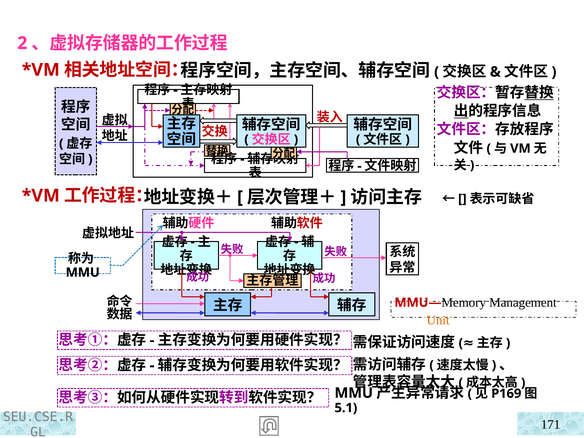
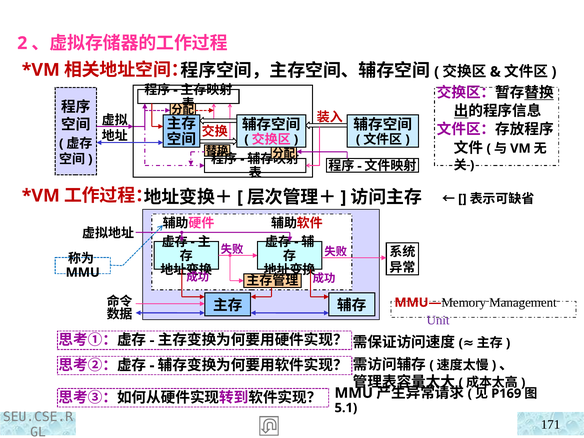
Unit colour: orange -> purple (438, 320)
